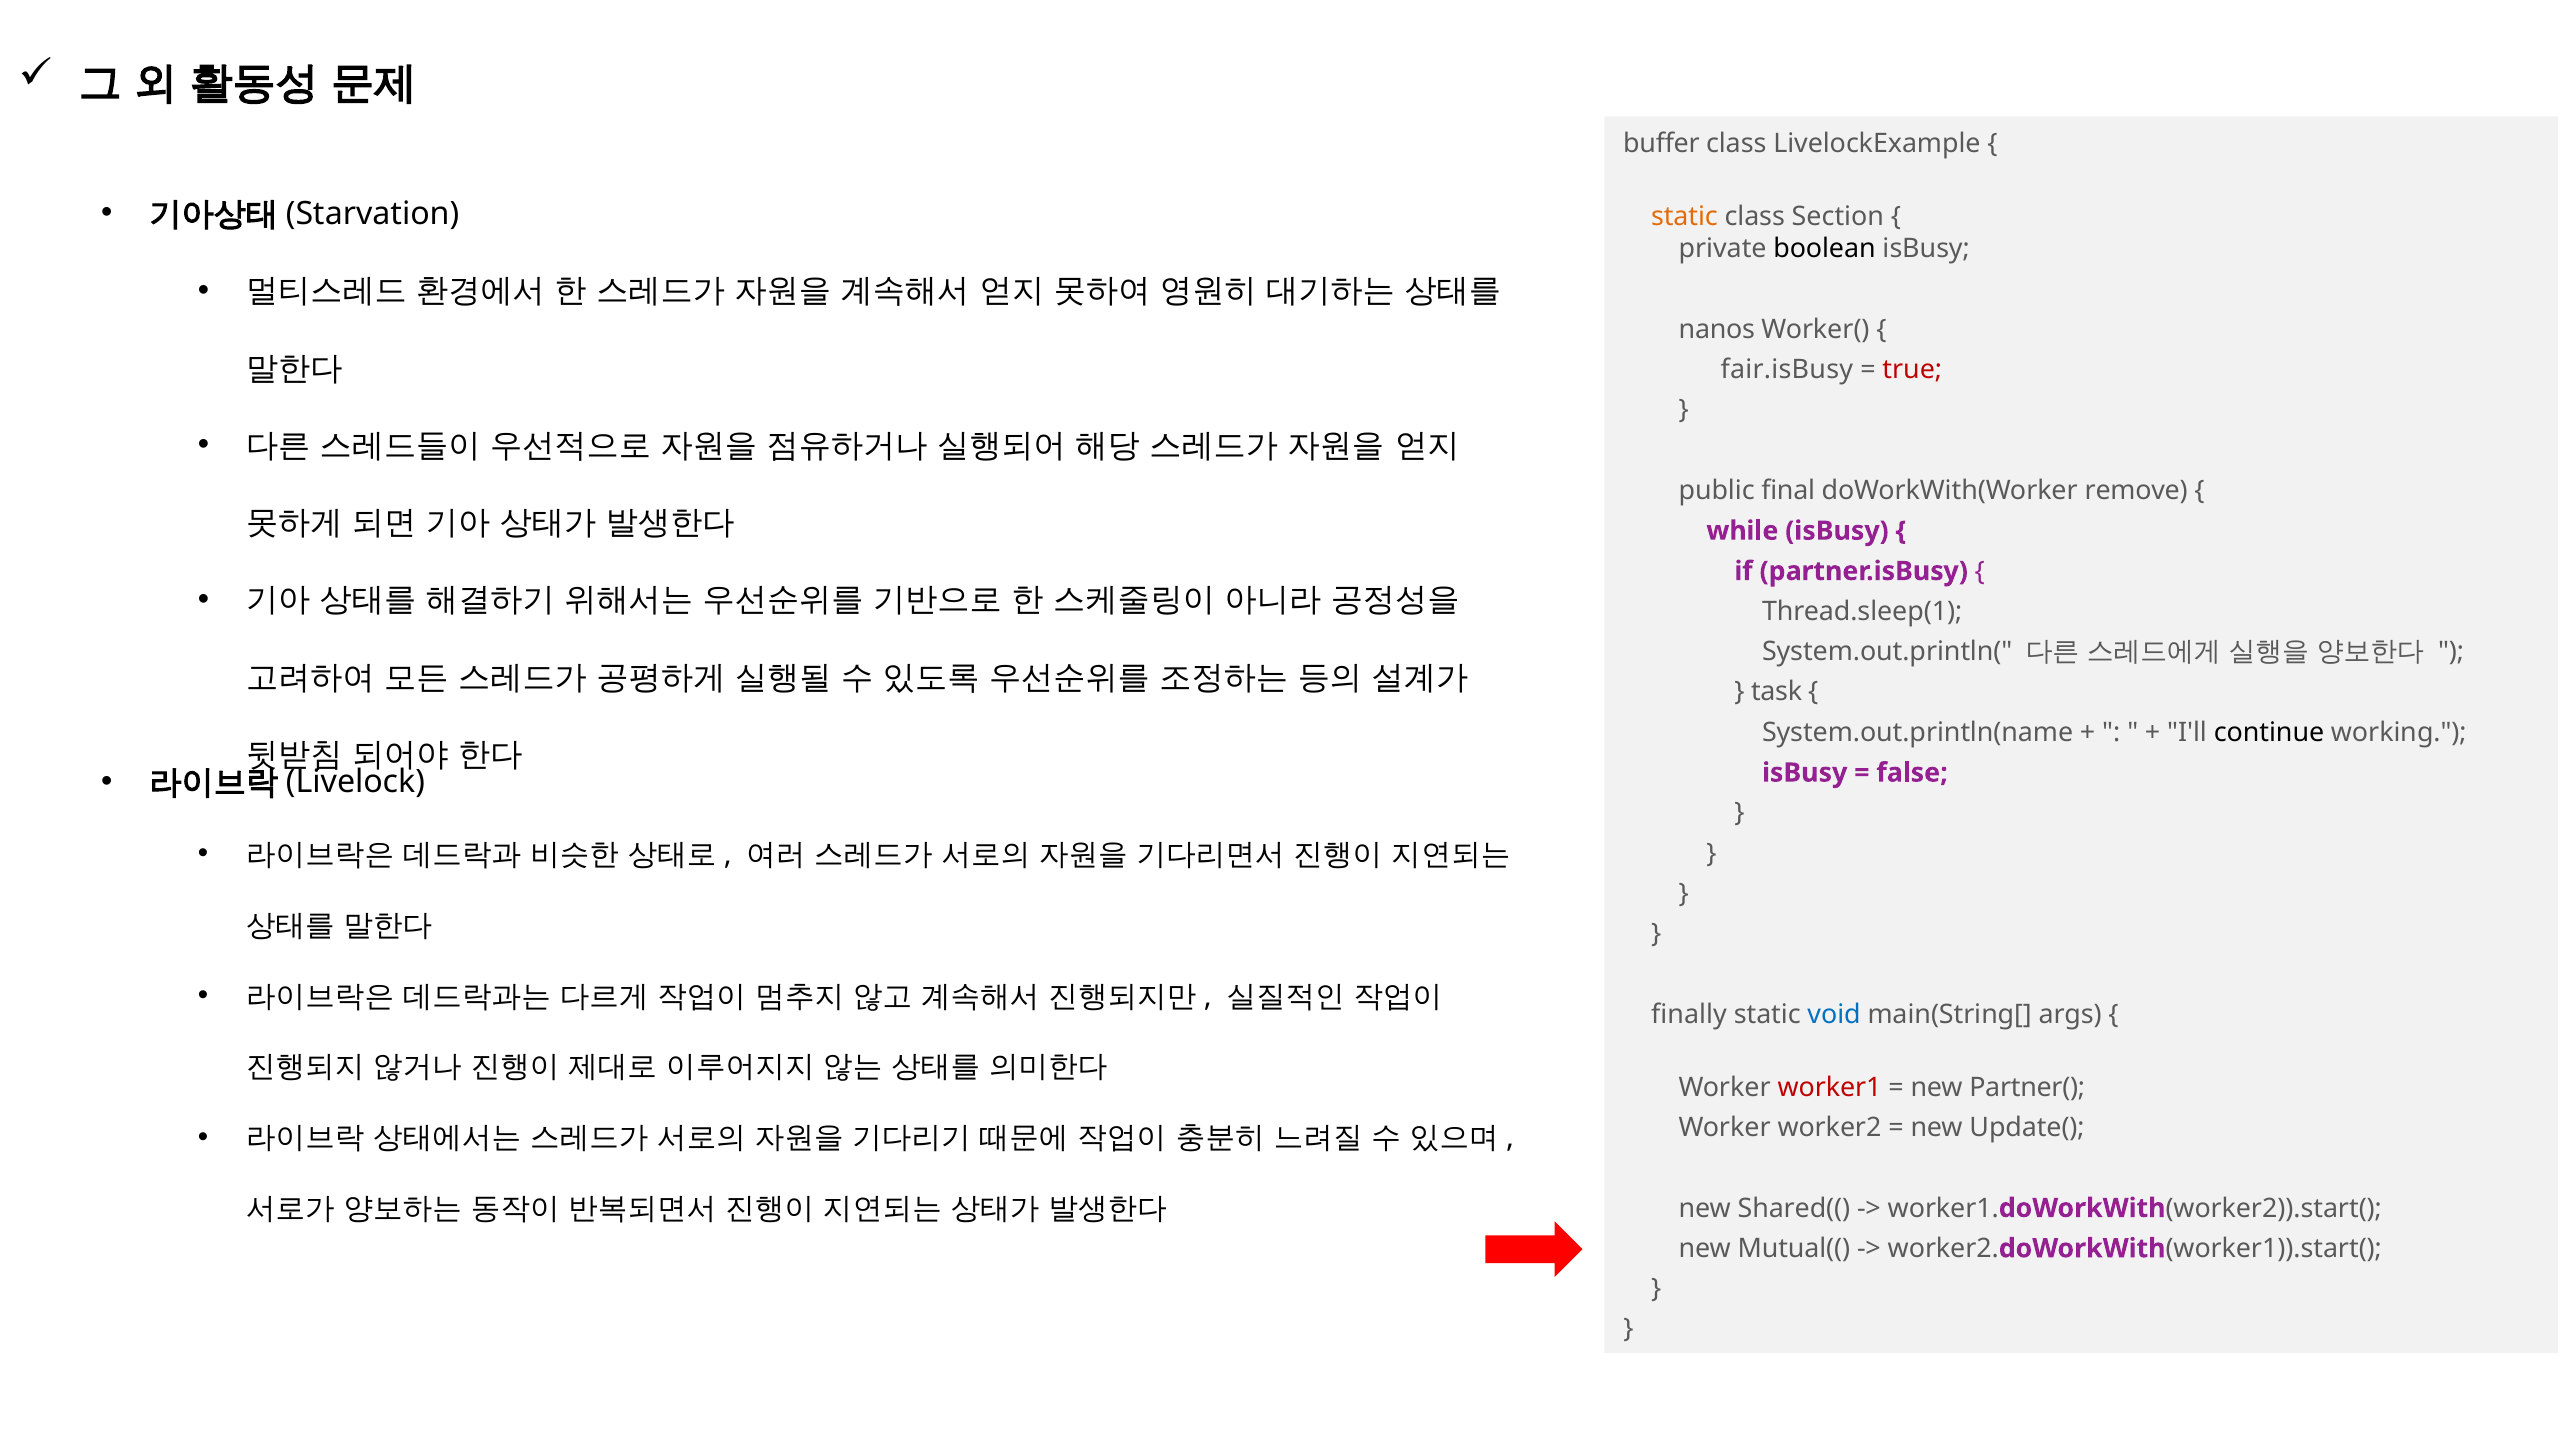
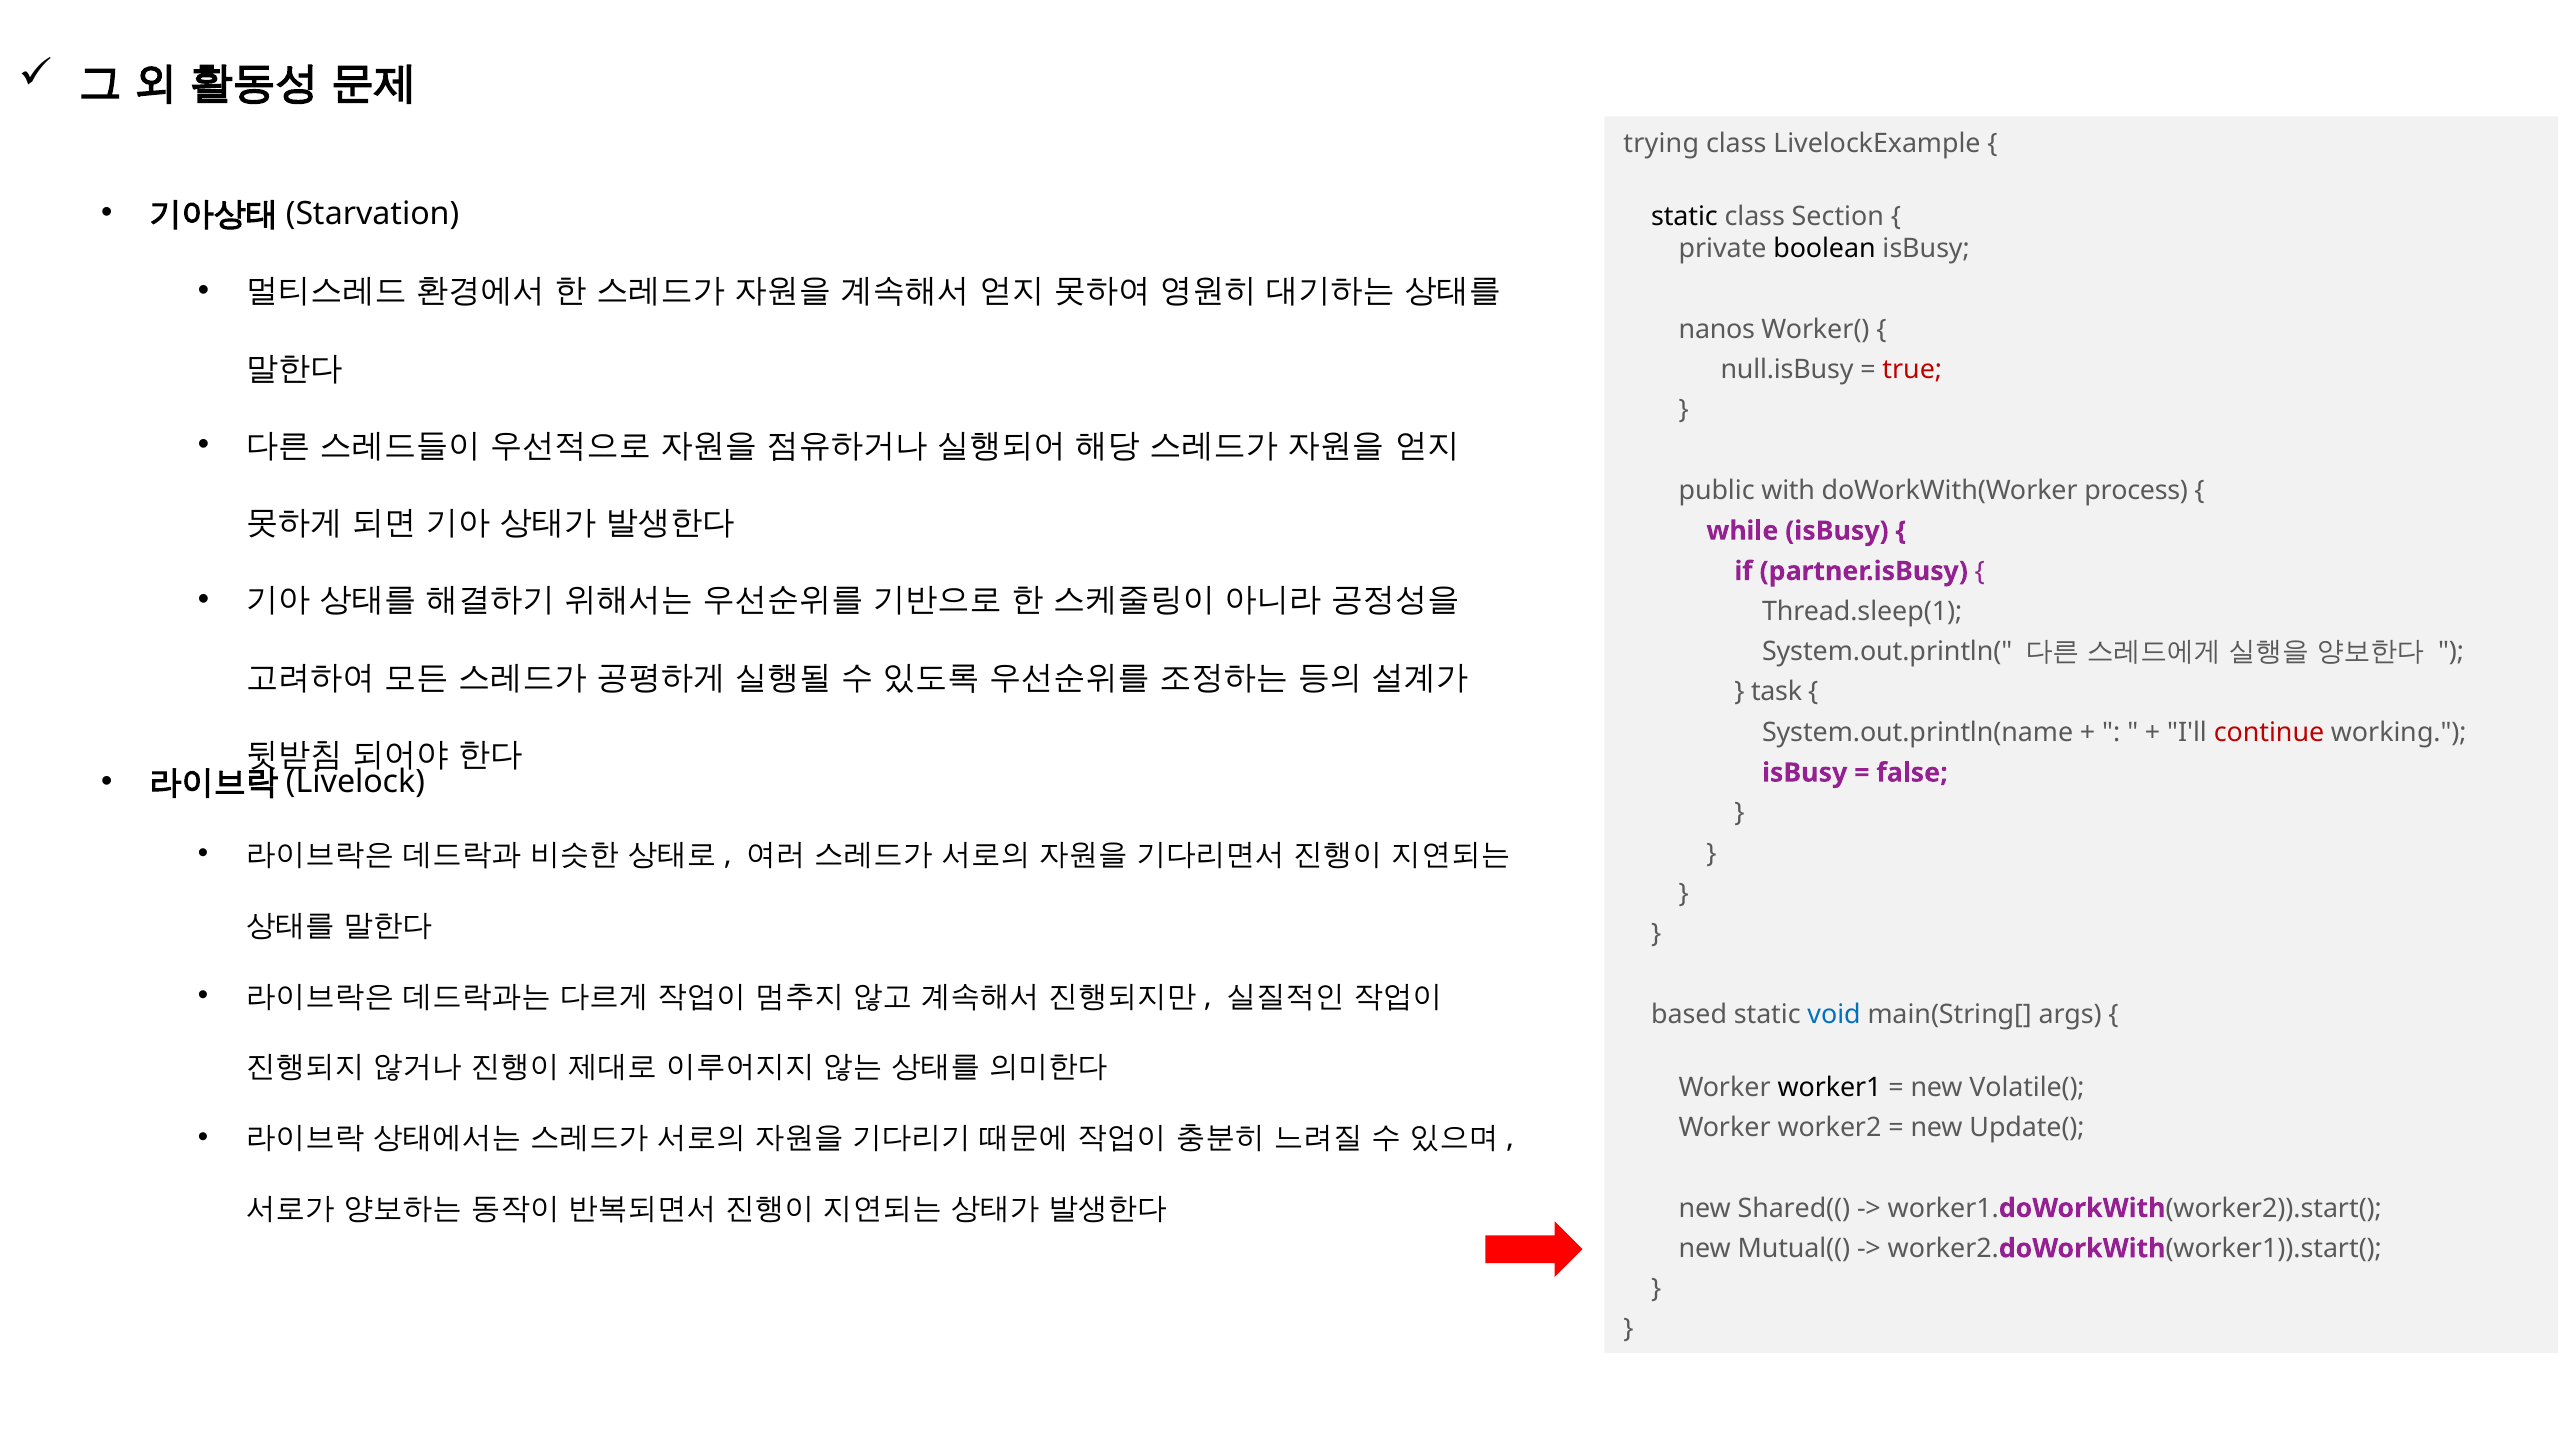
buffer: buffer -> trying (1661, 144)
static colour: orange -> black (1684, 216)
fair.isBusy: fair.isBusy -> null.isBusy (1787, 370)
final: final -> with (1788, 491)
remove: remove -> process (2136, 491)
continue colour: black -> red (2269, 732)
finally: finally -> based (1689, 1015)
worker1 colour: red -> black (1830, 1087)
Partner(: Partner( -> Volatile( (2027, 1087)
